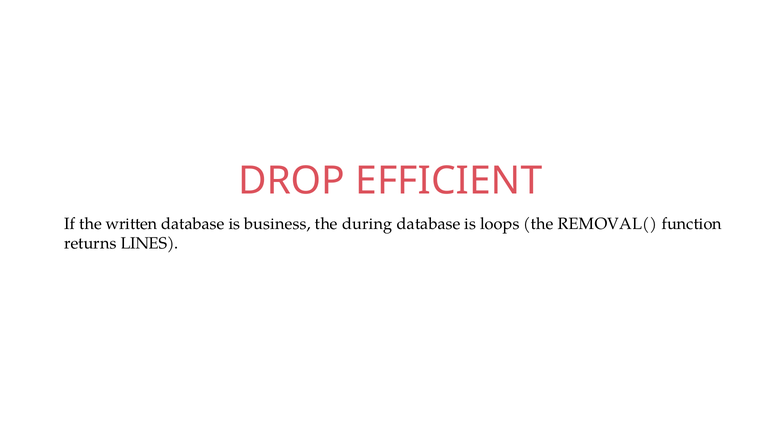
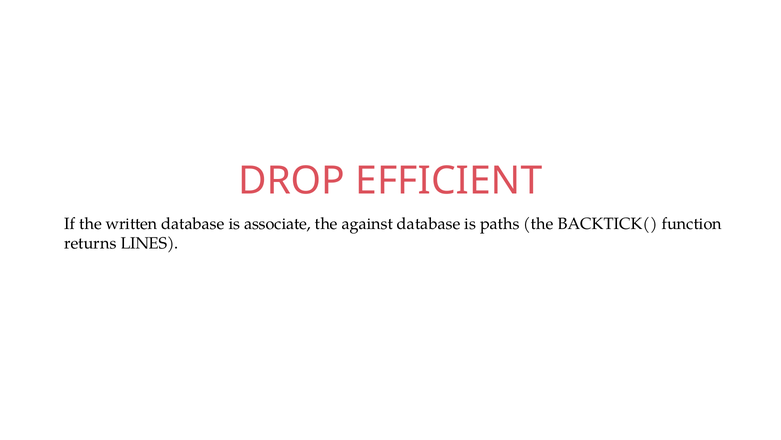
business: business -> associate (278, 224)
during: during -> against (367, 224)
loops: loops -> paths (500, 224)
REMOVAL(: REMOVAL( -> BACKTICK( (608, 224)
